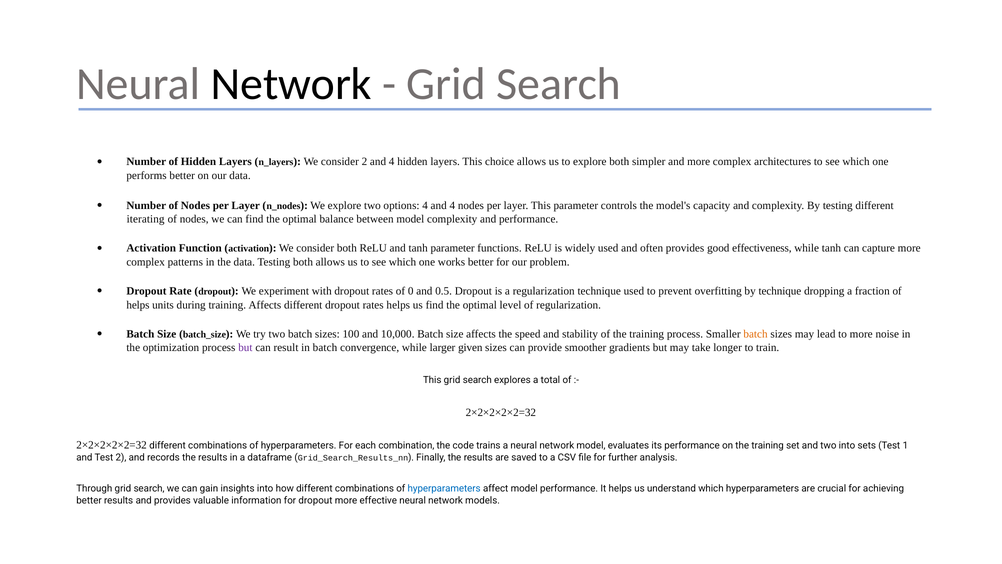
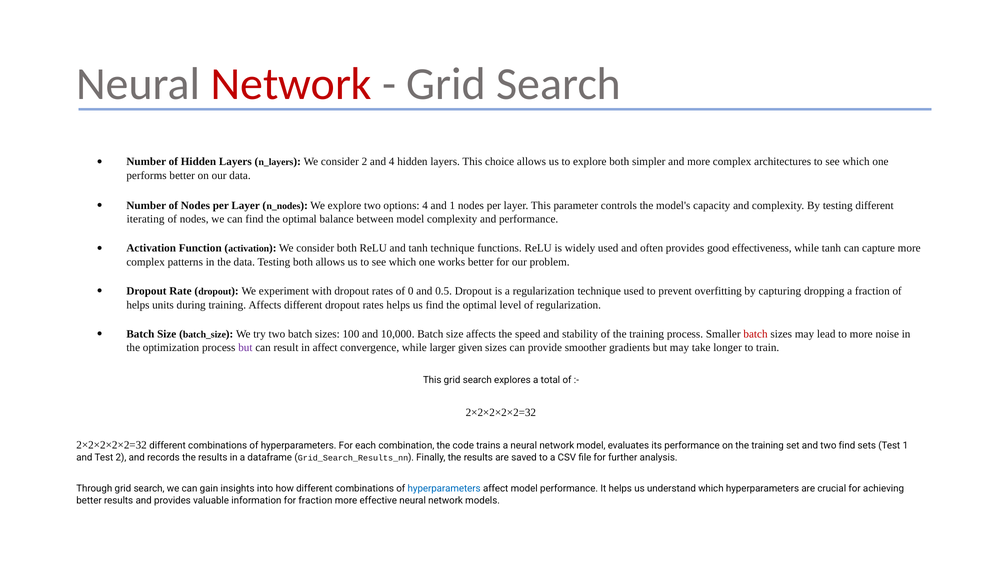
Network colour: black -> red (291, 84)
4 and 4: 4 -> 1 (452, 205)
tanh parameter: parameter -> technique (453, 248)
by technique: technique -> capturing (780, 291)
batch colour: orange -> red (756, 334)
in batch: batch -> affect (325, 348)
two into: into -> find (847, 445)
for dropout: dropout -> fraction (315, 500)
